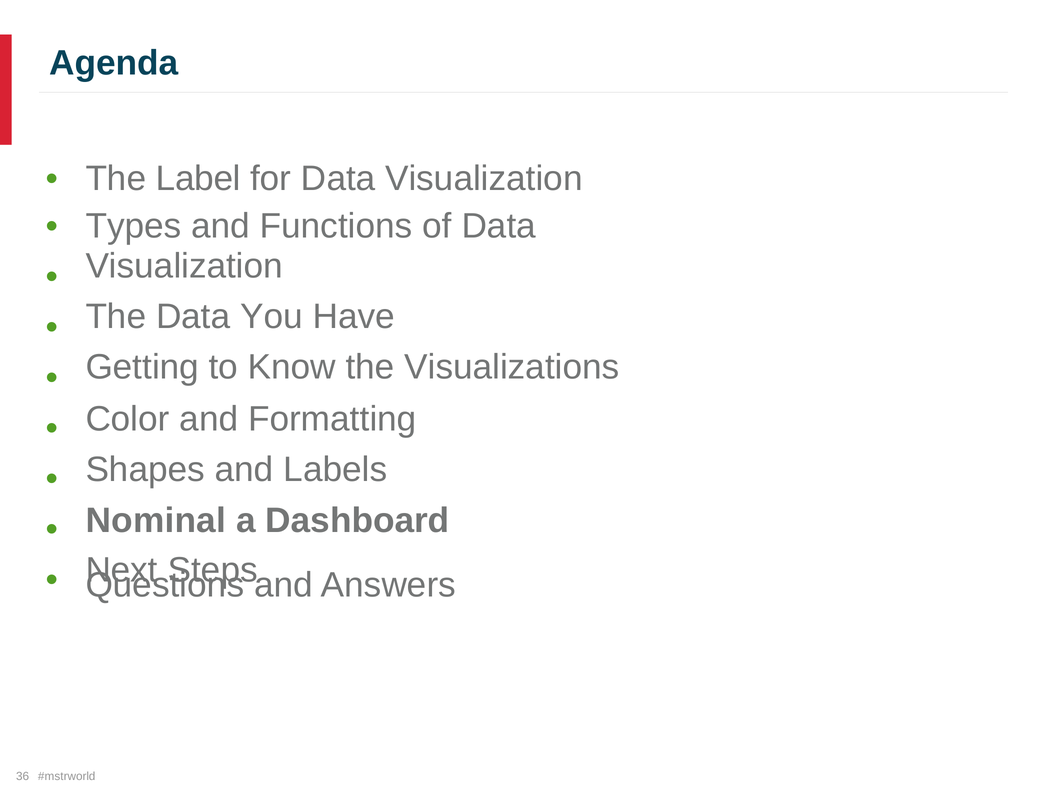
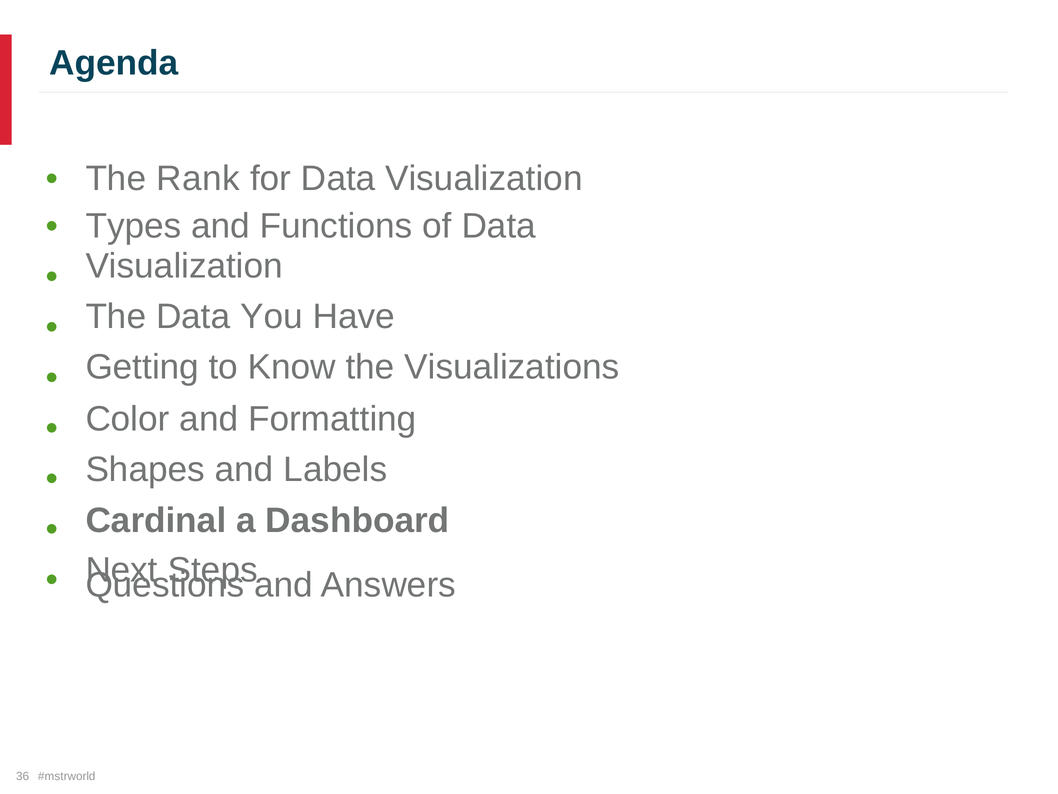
Label: Label -> Rank (198, 178)
Nominal: Nominal -> Cardinal (156, 520)
